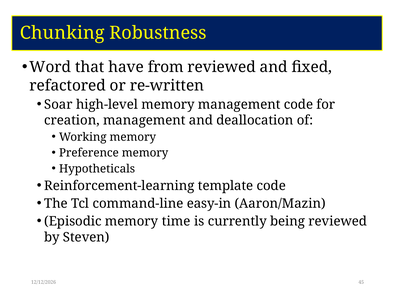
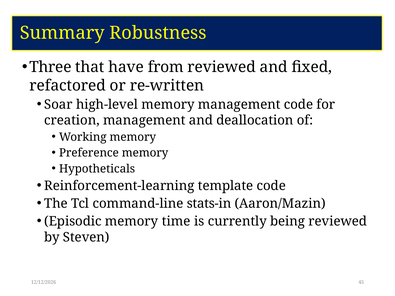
Chunking: Chunking -> Summary (62, 33)
Word: Word -> Three (50, 67)
easy-in: easy-in -> stats-in (209, 204)
